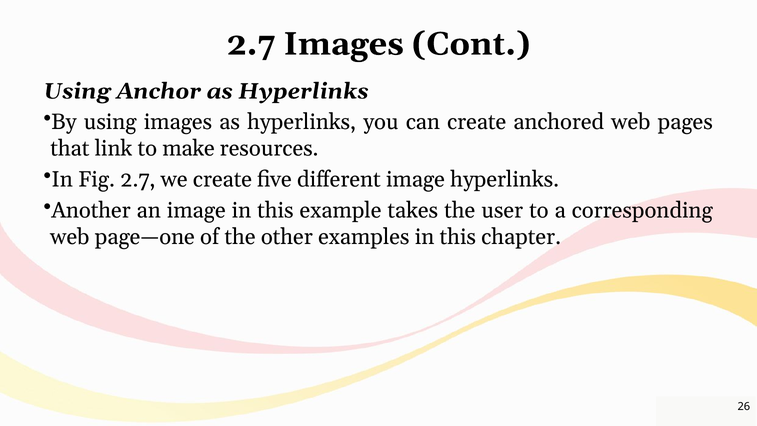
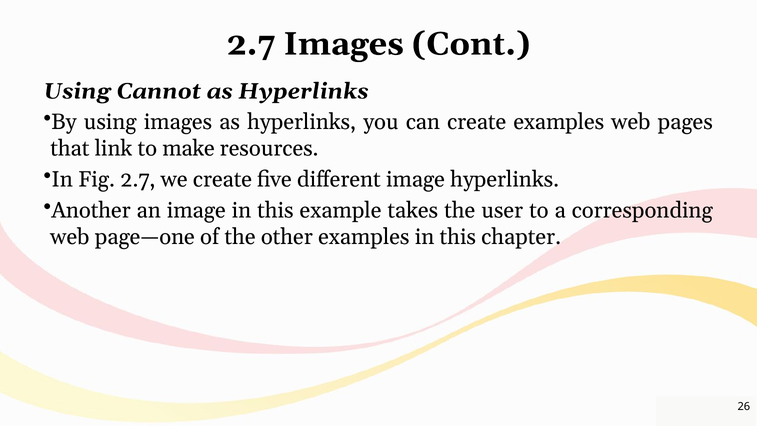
Anchor: Anchor -> Cannot (159, 91)
create anchored: anchored -> examples (559, 122)
